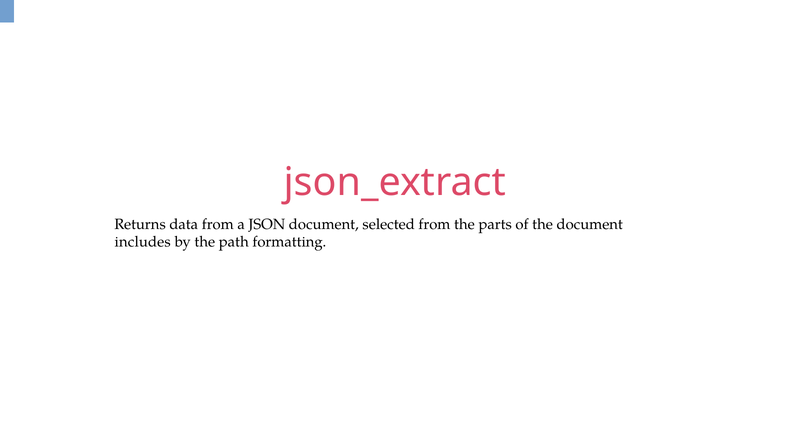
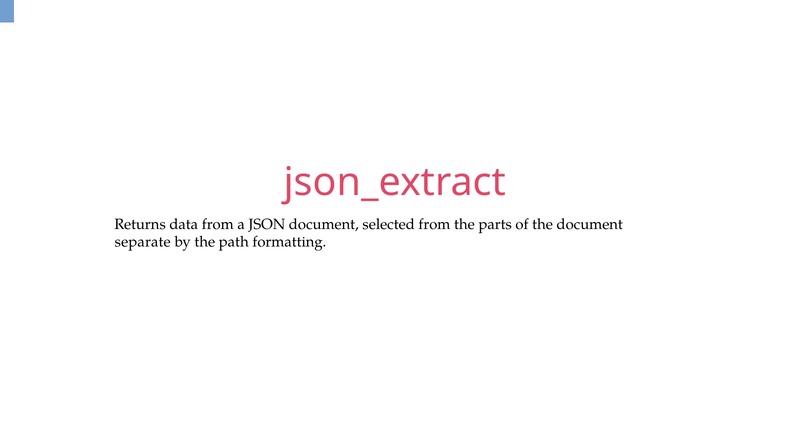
includes: includes -> separate (143, 242)
